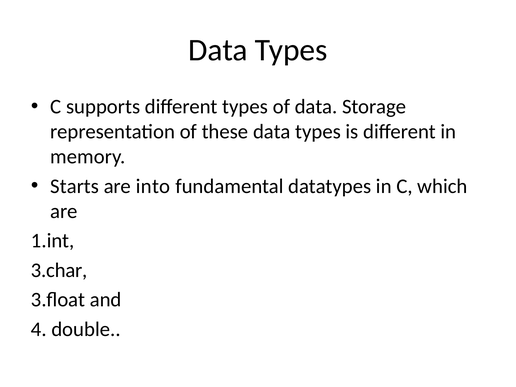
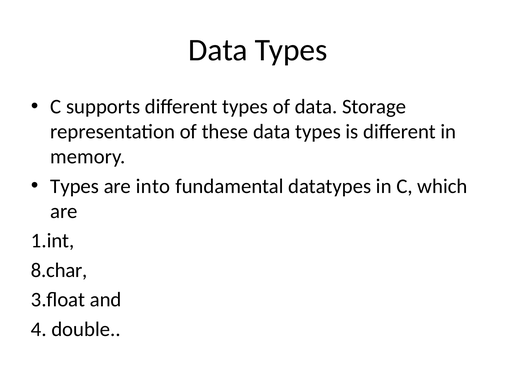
Starts: Starts -> Types (75, 186)
3.char: 3.char -> 8.char (59, 270)
